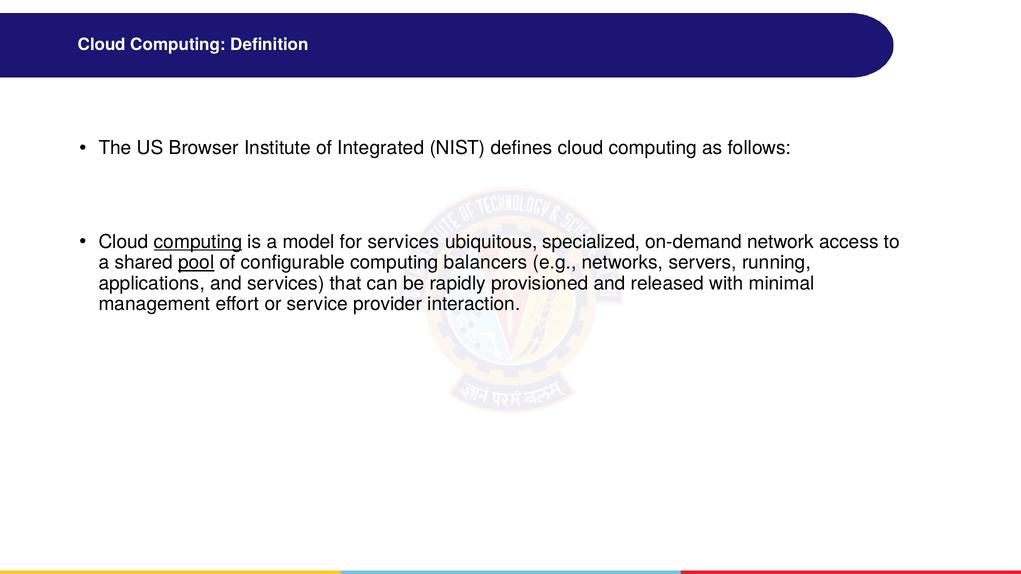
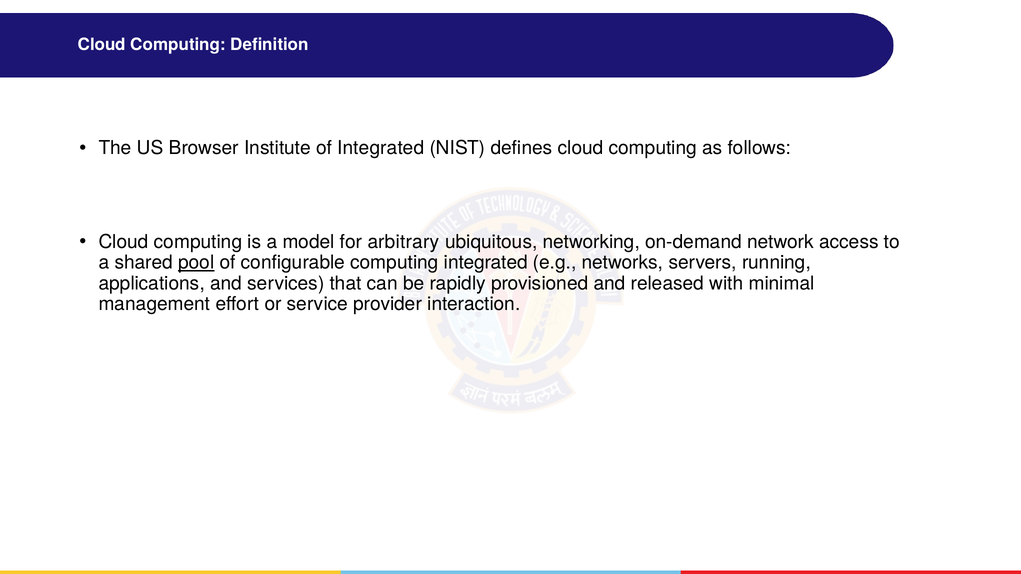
computing underline: present -> none (198, 242)
for services: services -> arbitrary (403, 242)
specialized: specialized -> networking (591, 242)
computing balancers: balancers -> integrated (486, 263)
